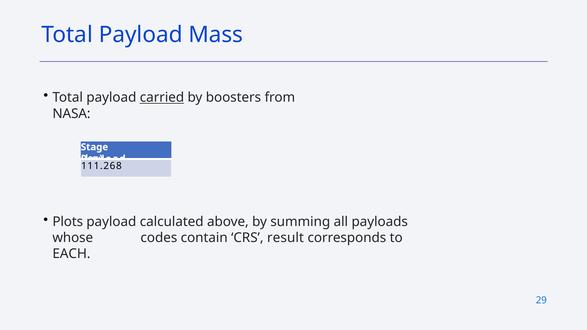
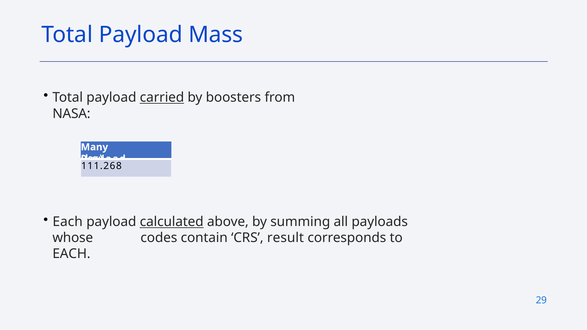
Stage: Stage -> Many (94, 147)
Plots: Plots -> Each (68, 222)
calculated underline: none -> present (172, 222)
